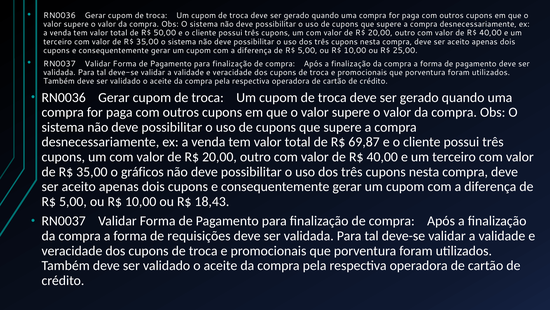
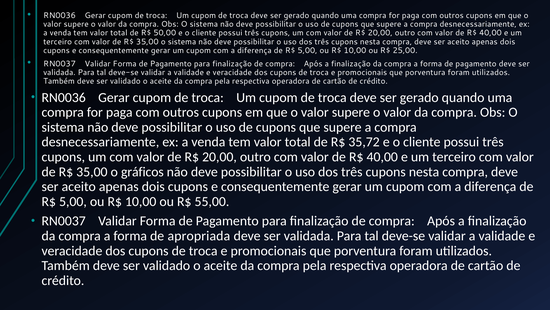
69,87: 69,87 -> 35,72 (364, 142)
18,43: 18,43 -> 55,00 (212, 201)
requisições: requisições -> apropriada (199, 236)
